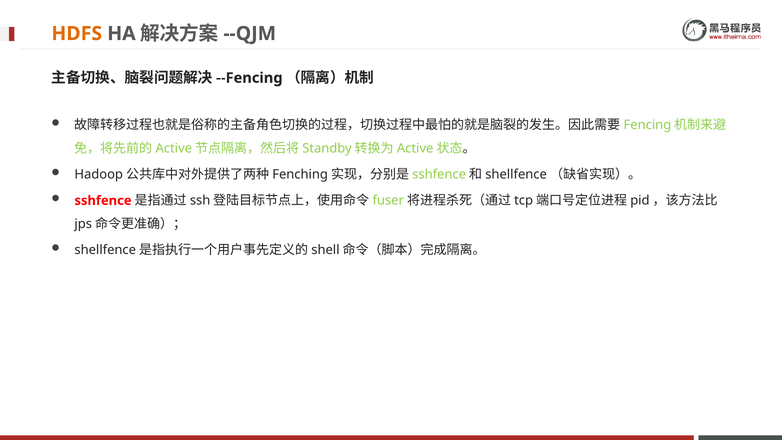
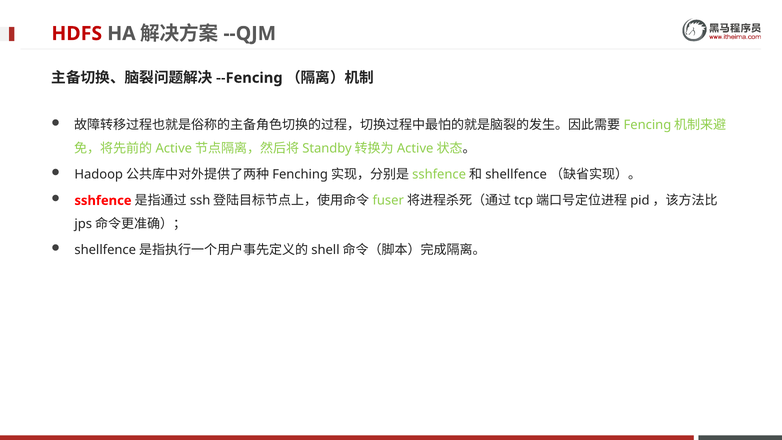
HDFS colour: orange -> red (77, 34)
